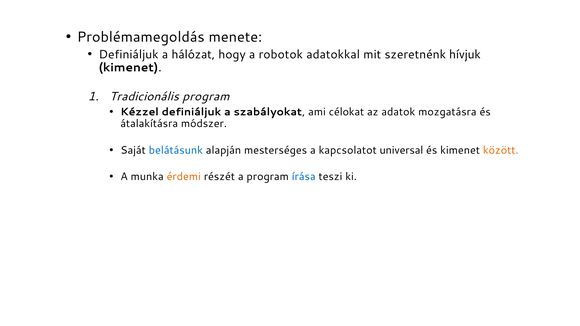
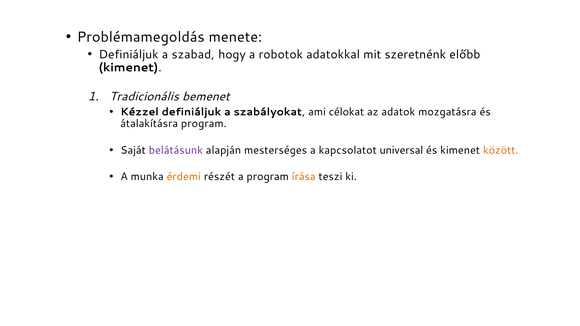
hálózat: hálózat -> szabad (193, 54)
hívjuk: hívjuk -> előbb (465, 54)
Tradicionális program: program -> bemenet (206, 97)
átalakításra módszer: módszer -> program (204, 124)
belátásunk colour: blue -> purple (176, 150)
írása colour: blue -> orange (304, 177)
